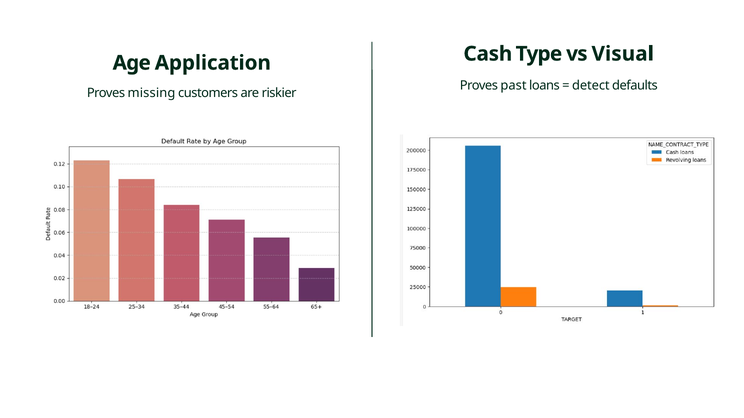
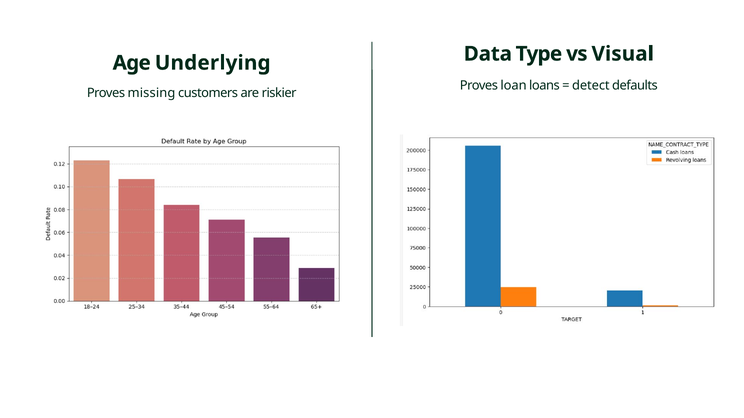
Cash: Cash -> Data (488, 54)
Application: Application -> Underlying (213, 63)
past: past -> loan (514, 86)
